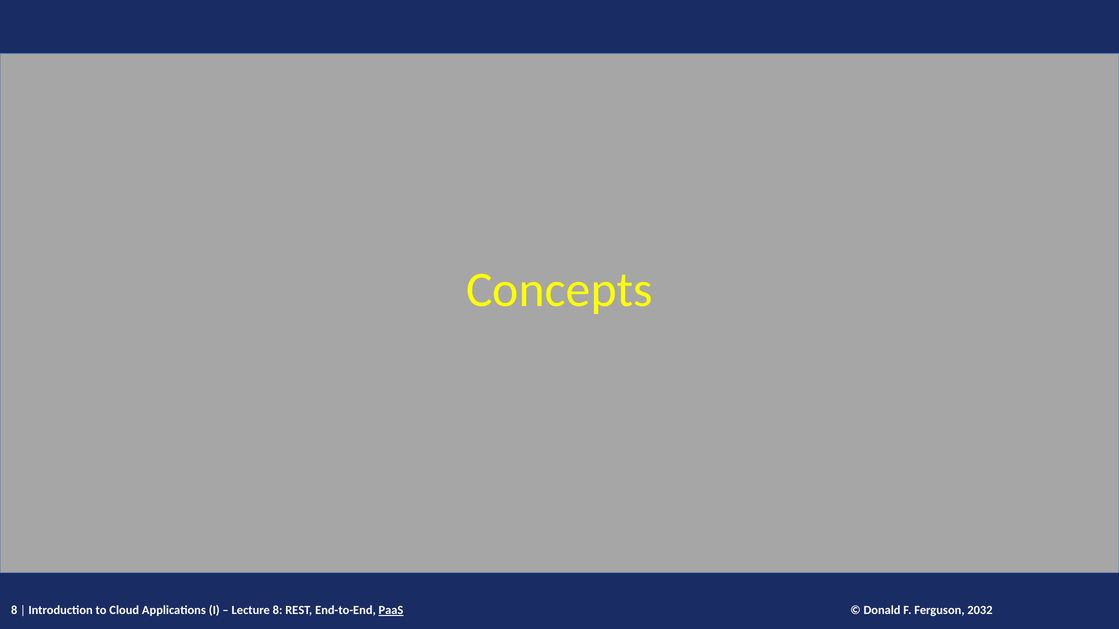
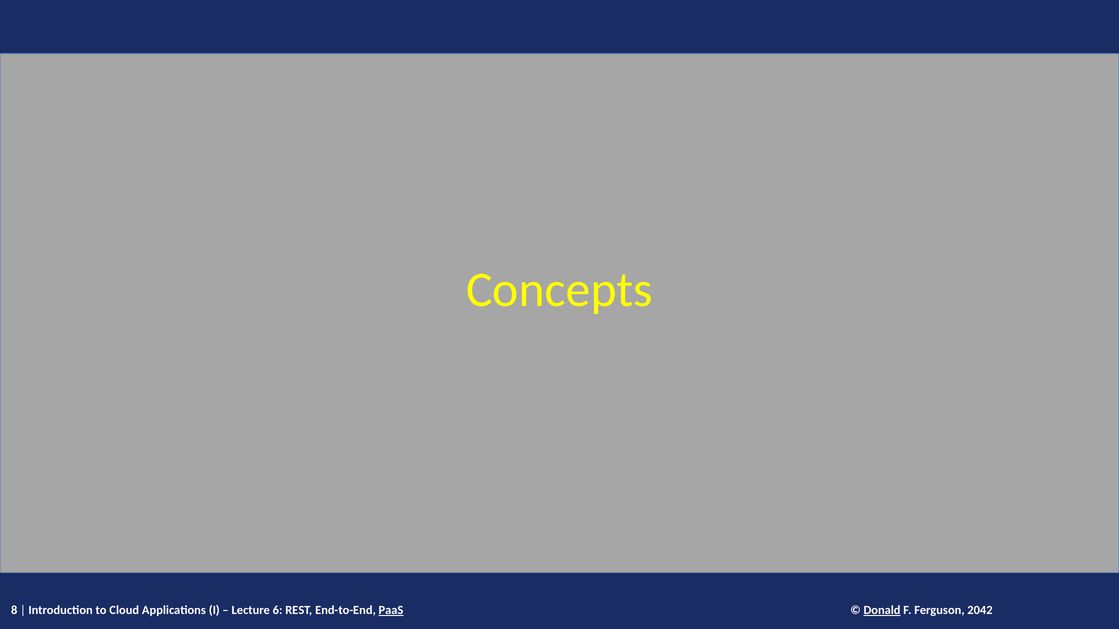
Lecture 8: 8 -> 6 (278, 611)
Donald underline: none -> present (882, 611)
2032: 2032 -> 2042 (980, 611)
